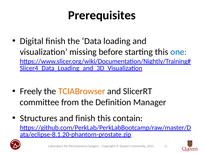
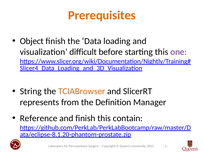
Prerequisites colour: black -> orange (102, 15)
Digital: Digital -> Object (32, 41)
missing: missing -> difficult (83, 52)
one colour: blue -> purple (179, 52)
Freely: Freely -> String (31, 91)
committee: committee -> represents (40, 102)
Structures: Structures -> Reference (39, 118)
